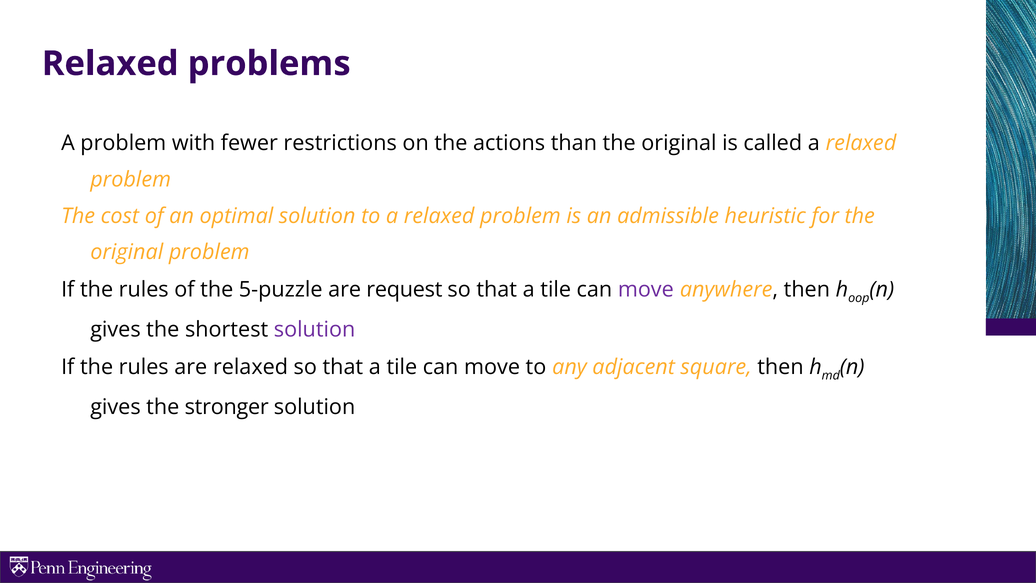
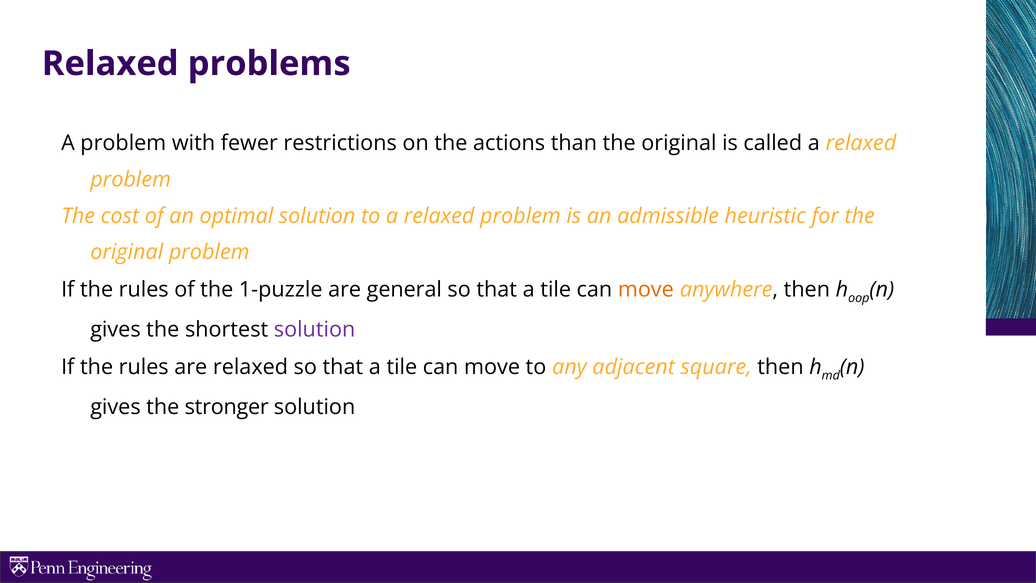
5-puzzle: 5-puzzle -> 1-puzzle (281, 290)
request: request -> general (404, 290)
move colour: purple -> orange (646, 290)
